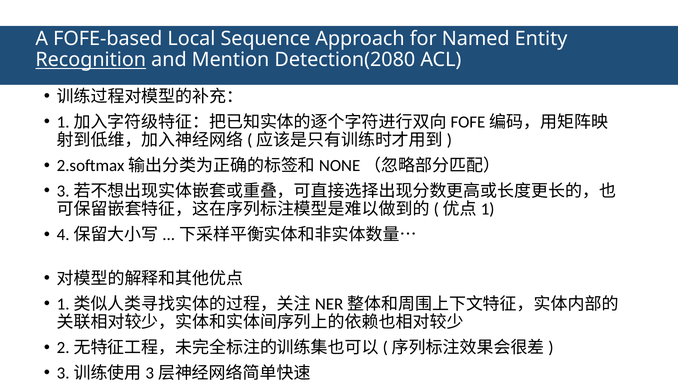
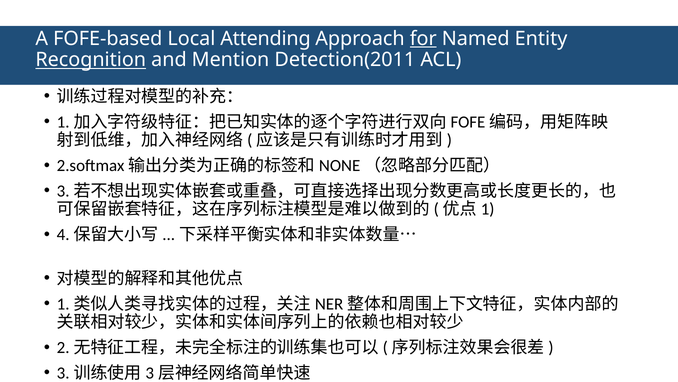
Sequence: Sequence -> Attending (265, 38)
for underline: none -> present (423, 38)
Detection(2080: Detection(2080 -> Detection(2011 (345, 60)
